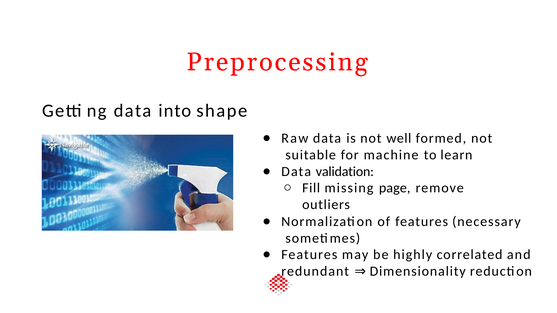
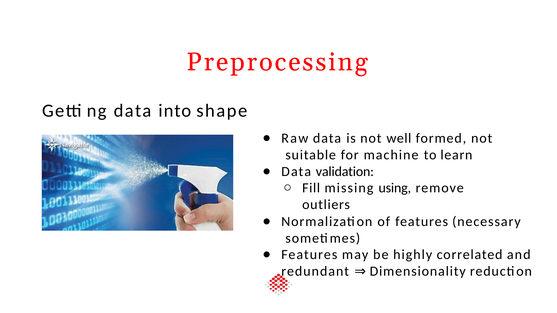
page: page -> using (395, 188)
